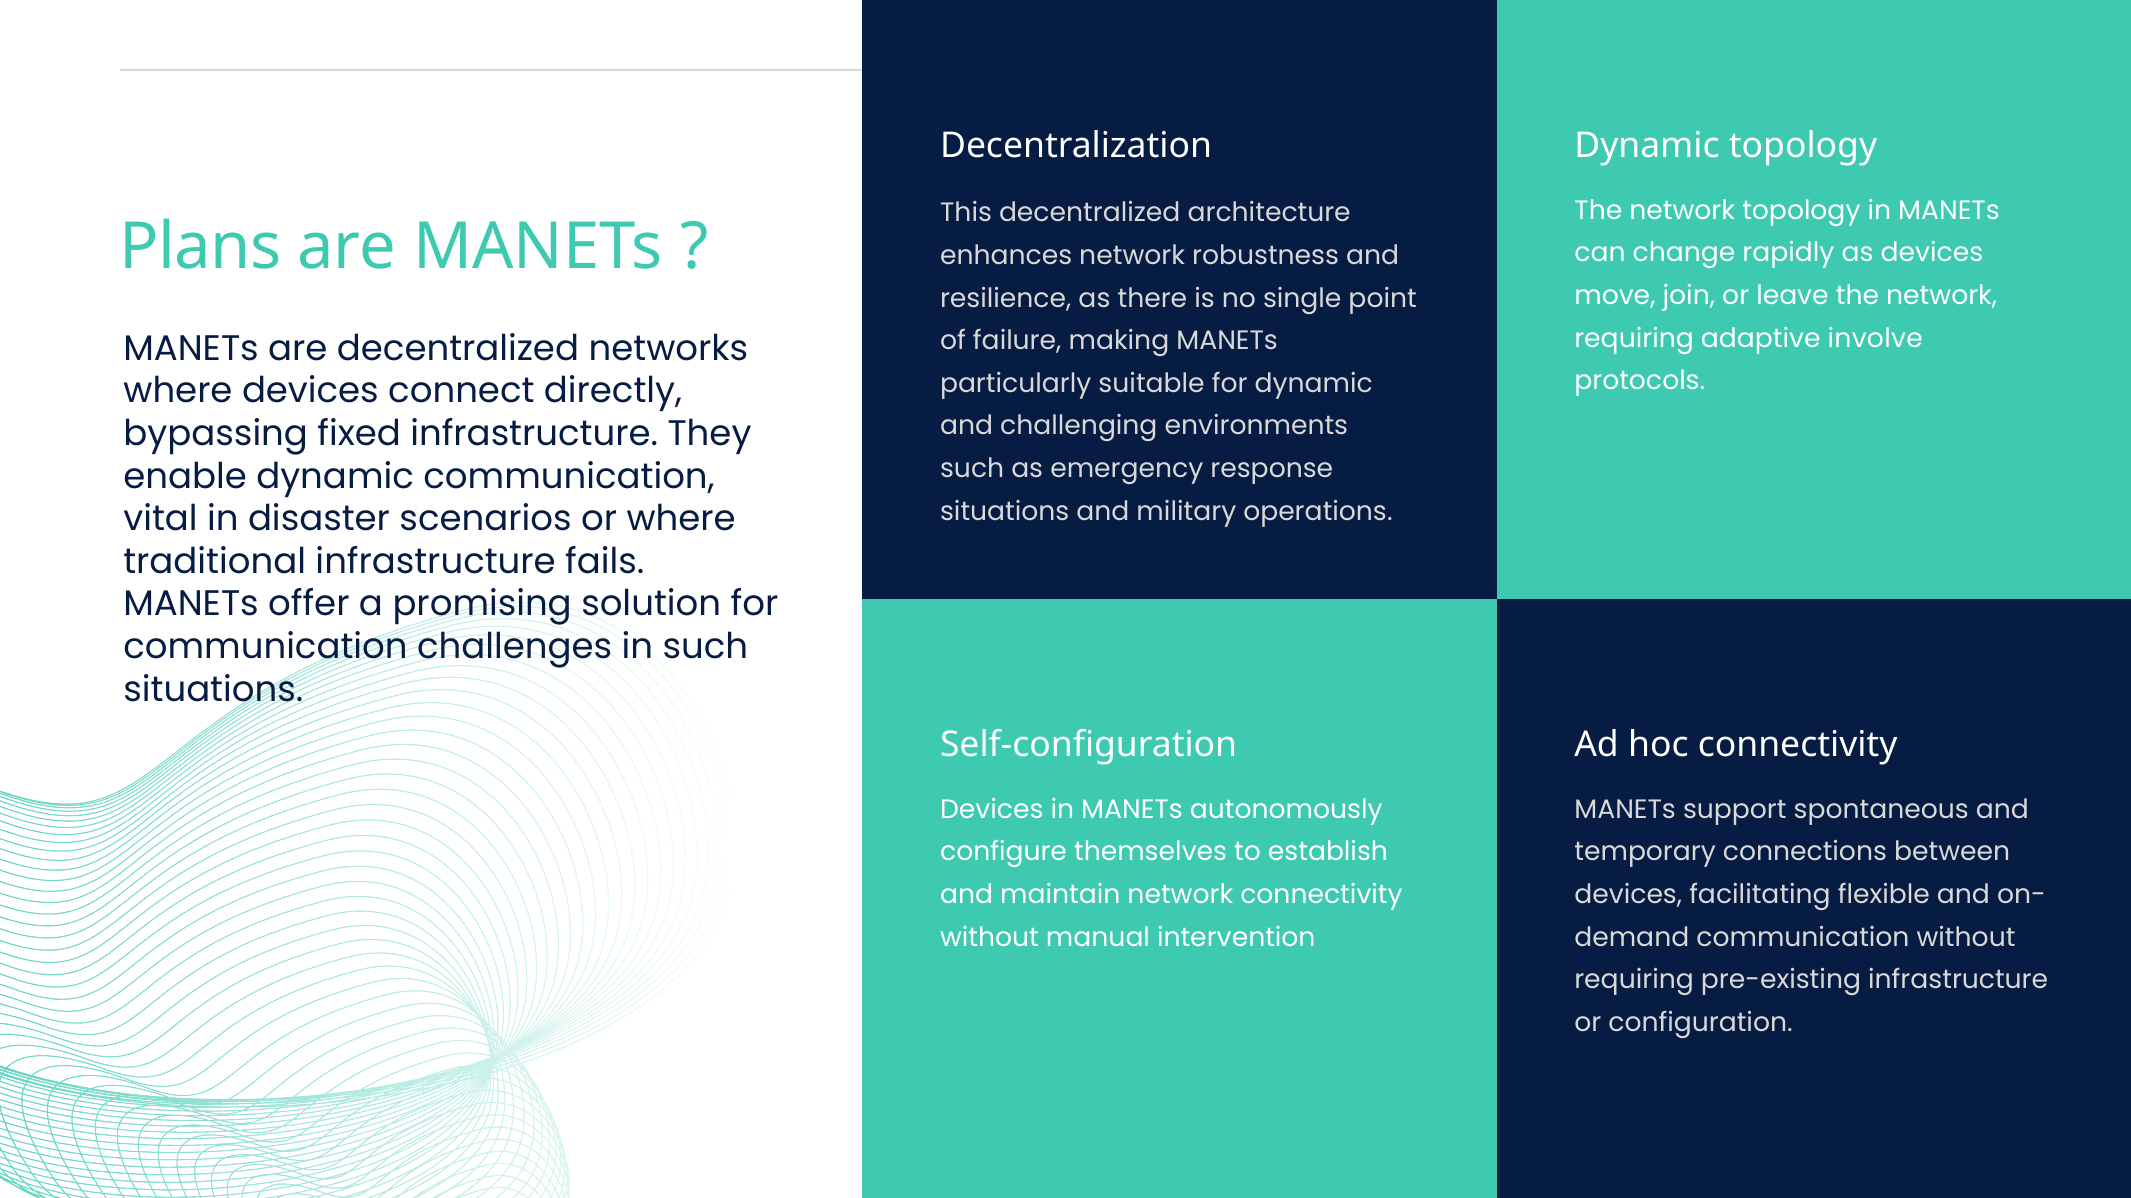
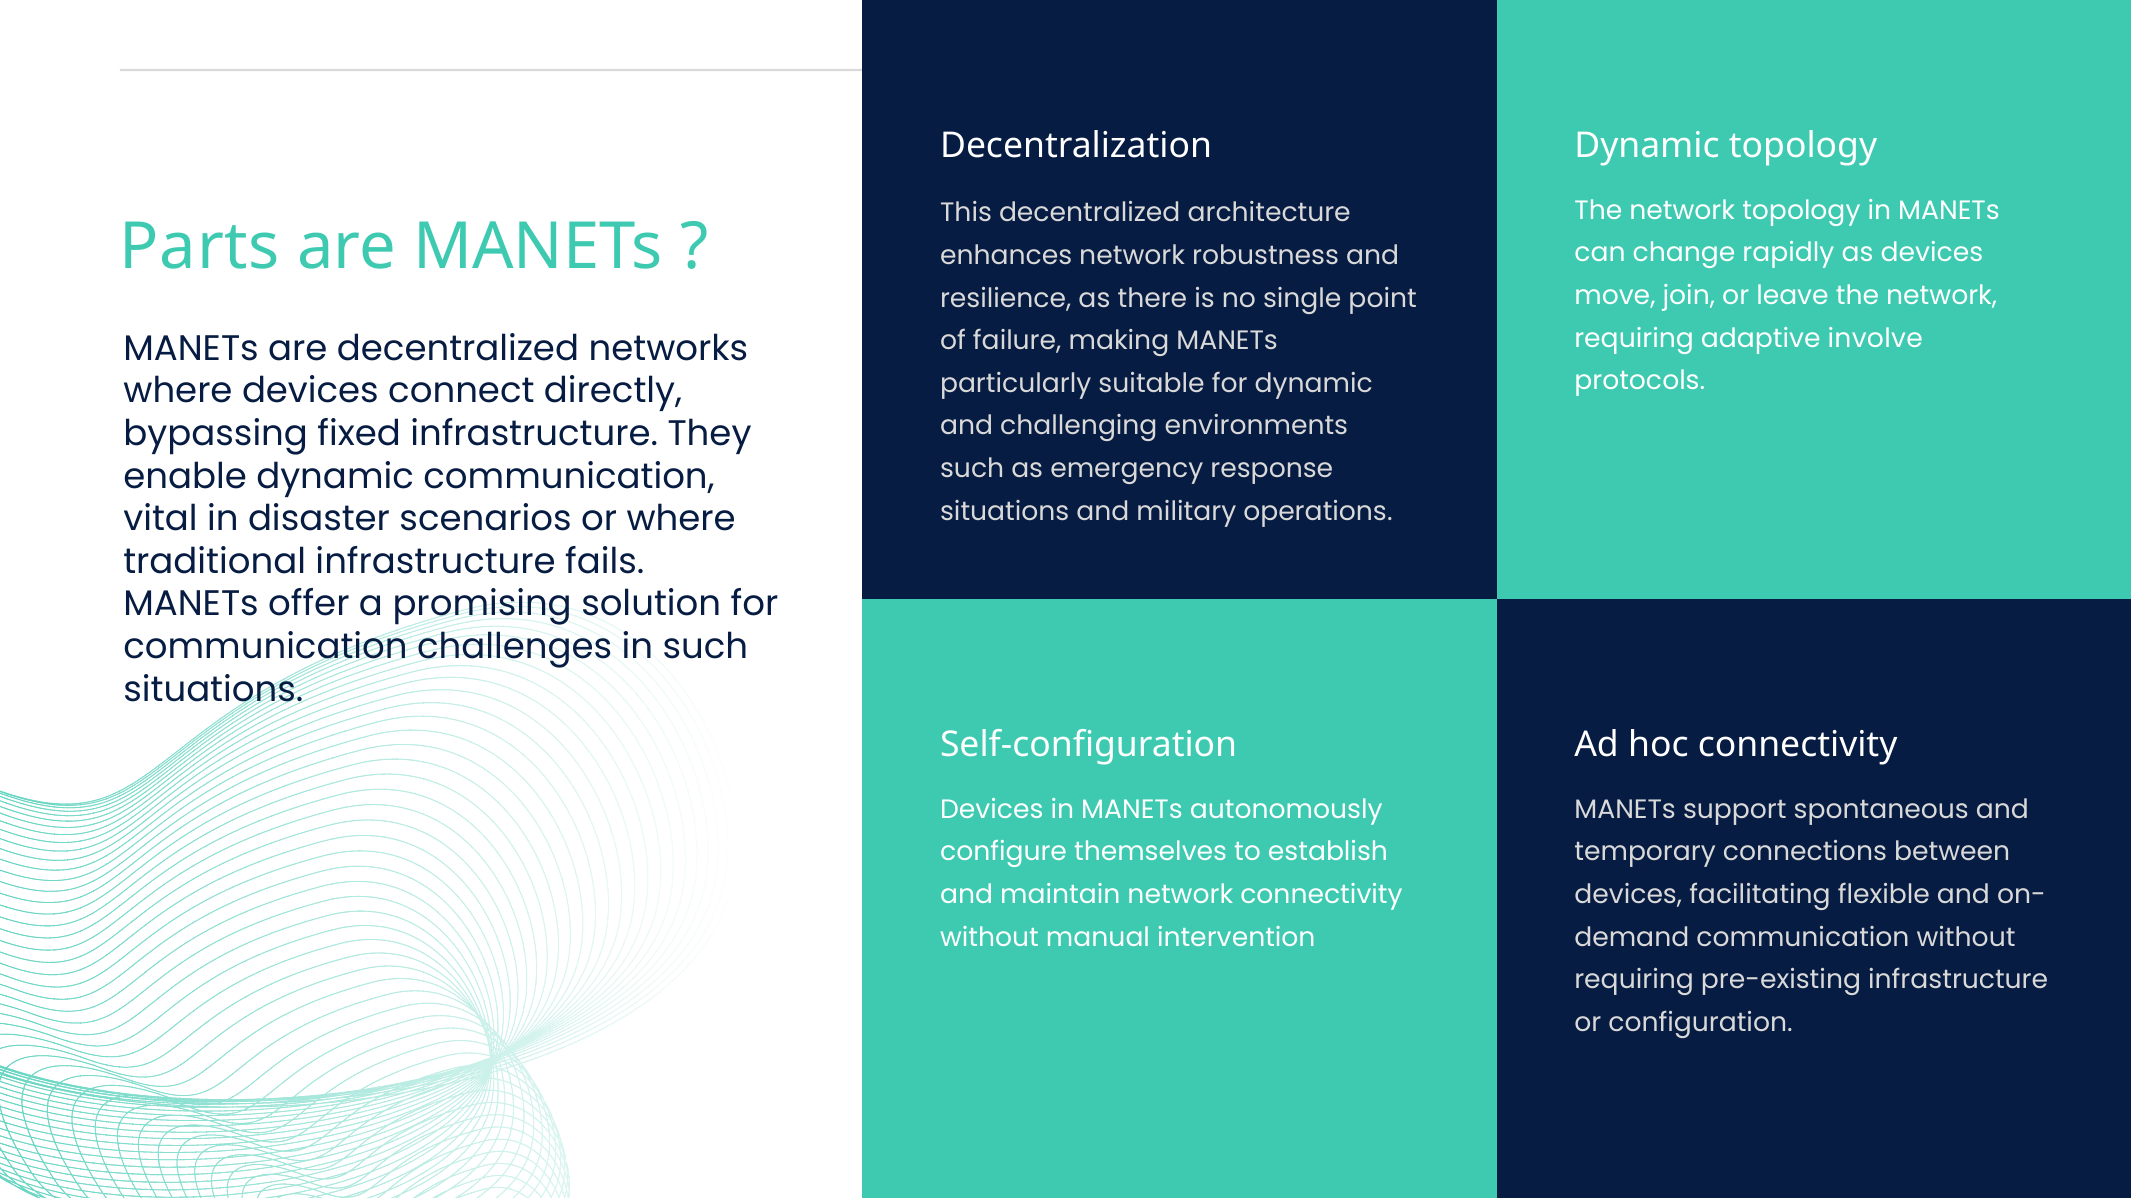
Plans: Plans -> Parts (200, 247)
